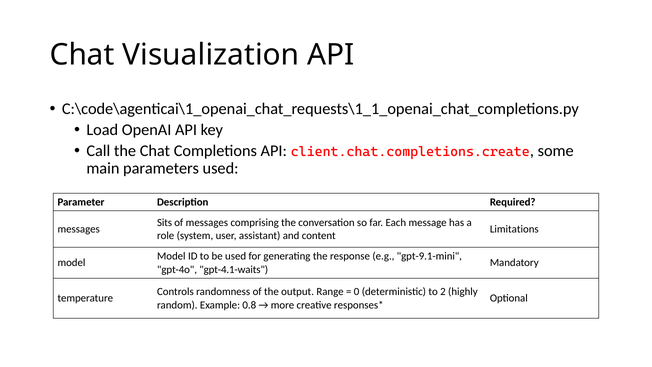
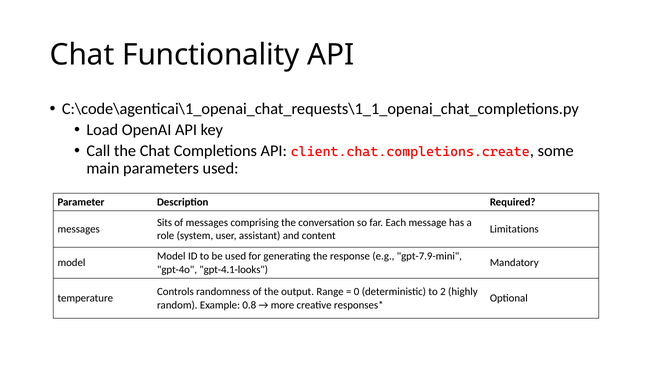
Visualization: Visualization -> Functionality (211, 55)
gpt-9.1-mini: gpt-9.1-mini -> gpt-7.9-mini (429, 256)
gpt-4.1-waits: gpt-4.1-waits -> gpt-4.1-looks (234, 269)
